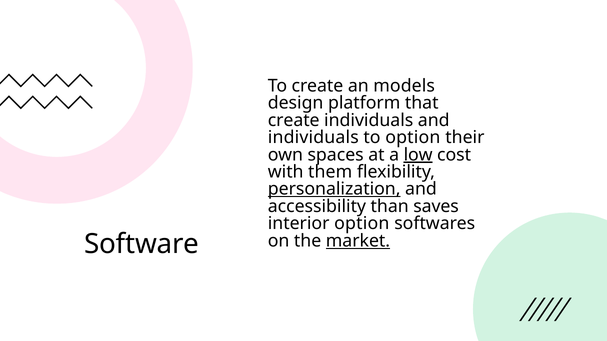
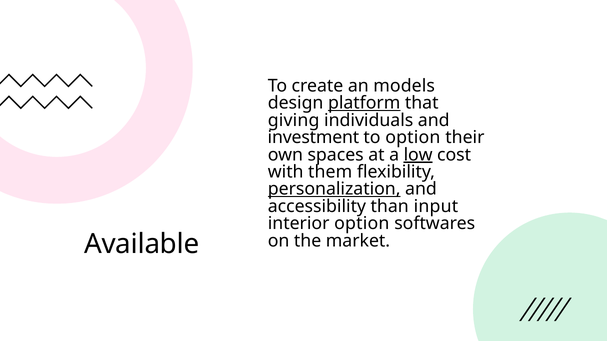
platform underline: none -> present (364, 103)
create: create -> giving (294, 120)
individuals: individuals -> investment (313, 138)
saves: saves -> input (436, 207)
market underline: present -> none (358, 241)
Software: Software -> Available (142, 245)
